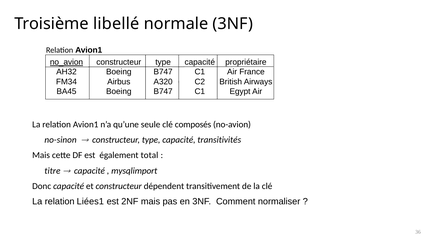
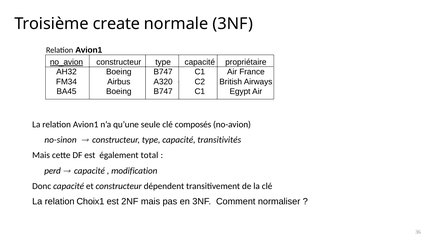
libellé: libellé -> create (116, 24)
titre: titre -> perd (53, 171)
mysqlimport: mysqlimport -> modification (134, 171)
Liées1: Liées1 -> Choix1 (90, 201)
